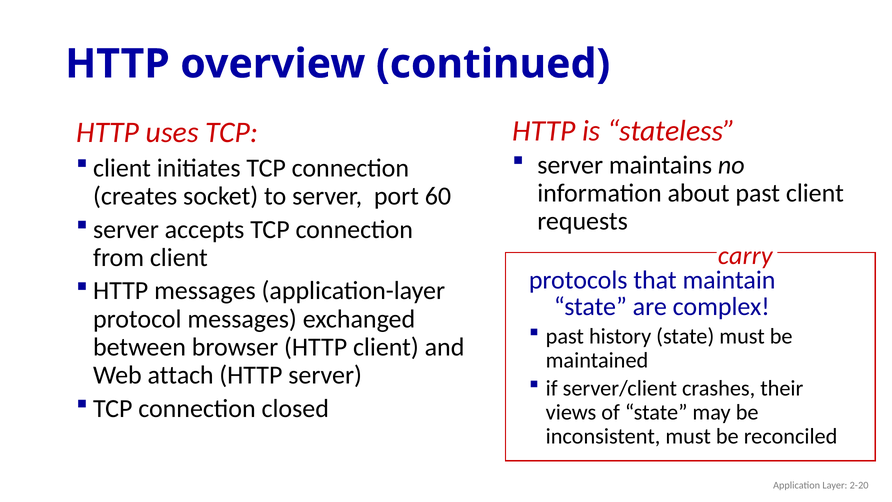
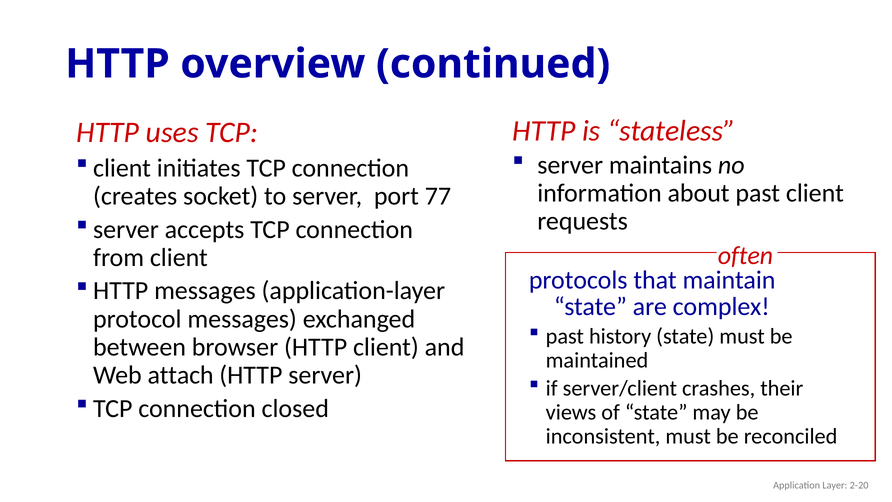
60: 60 -> 77 (438, 196)
carry: carry -> often (745, 256)
